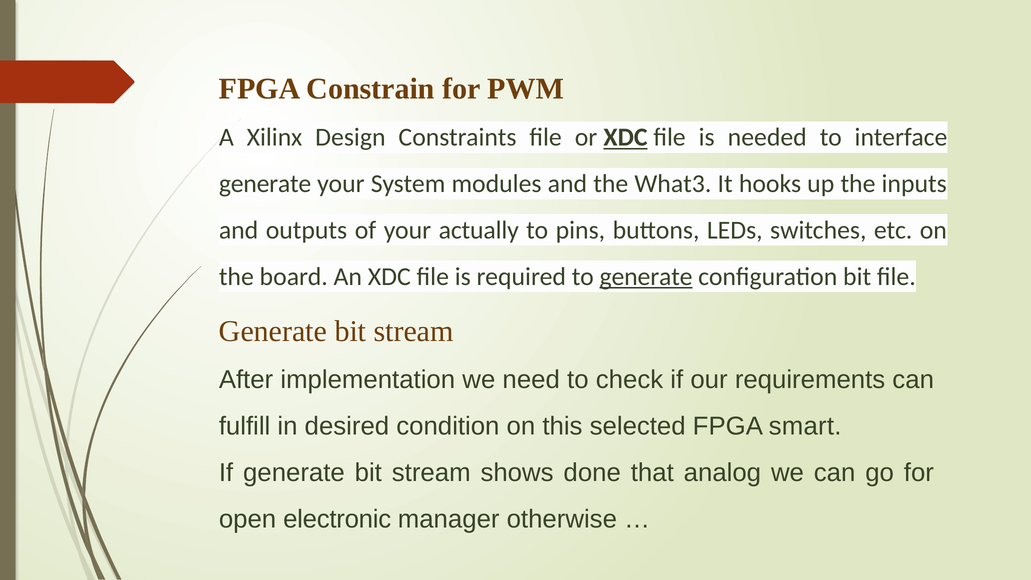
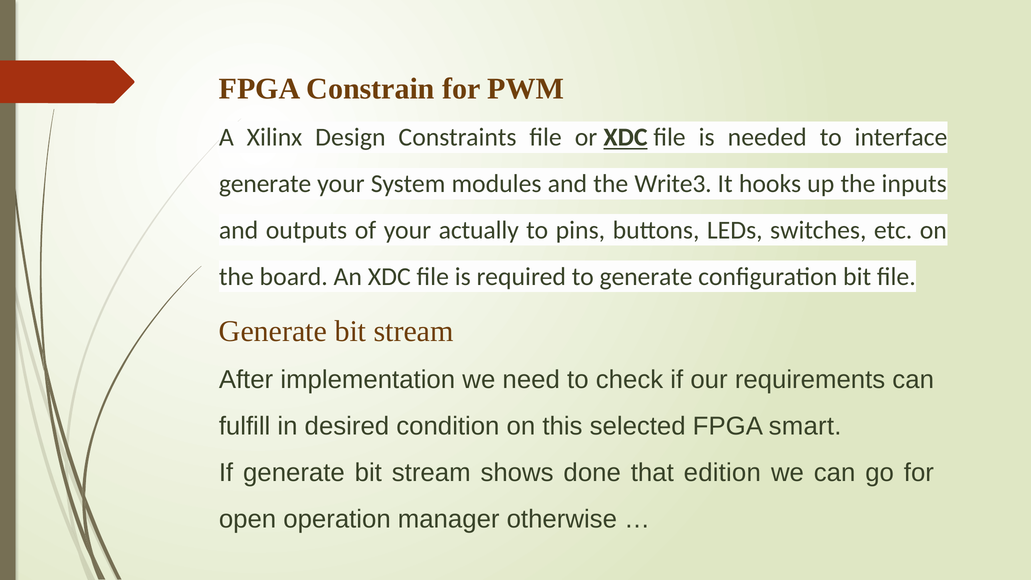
What3: What3 -> Write3 (673, 184)
generate underline: present -> none (646, 277)
analog: analog -> edition (722, 473)
electronic: electronic -> operation (337, 519)
